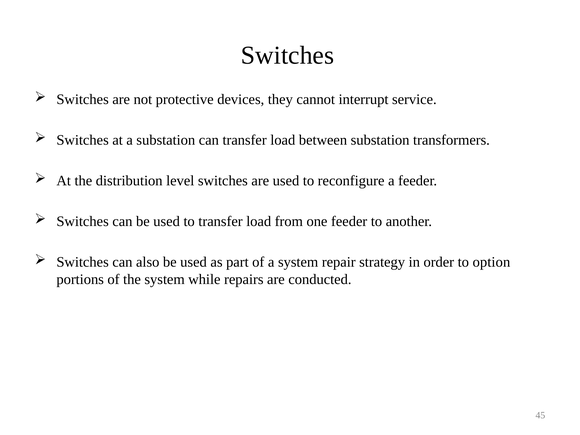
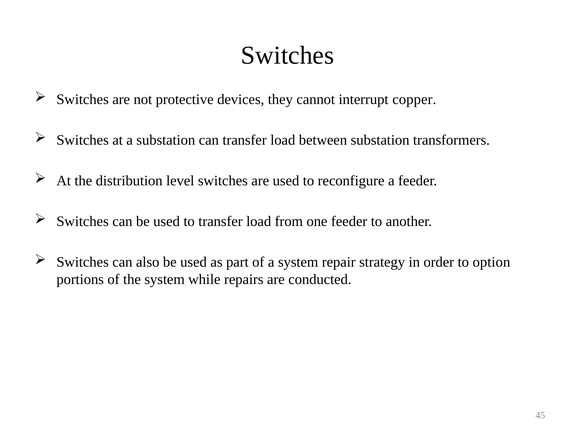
service: service -> copper (414, 100)
